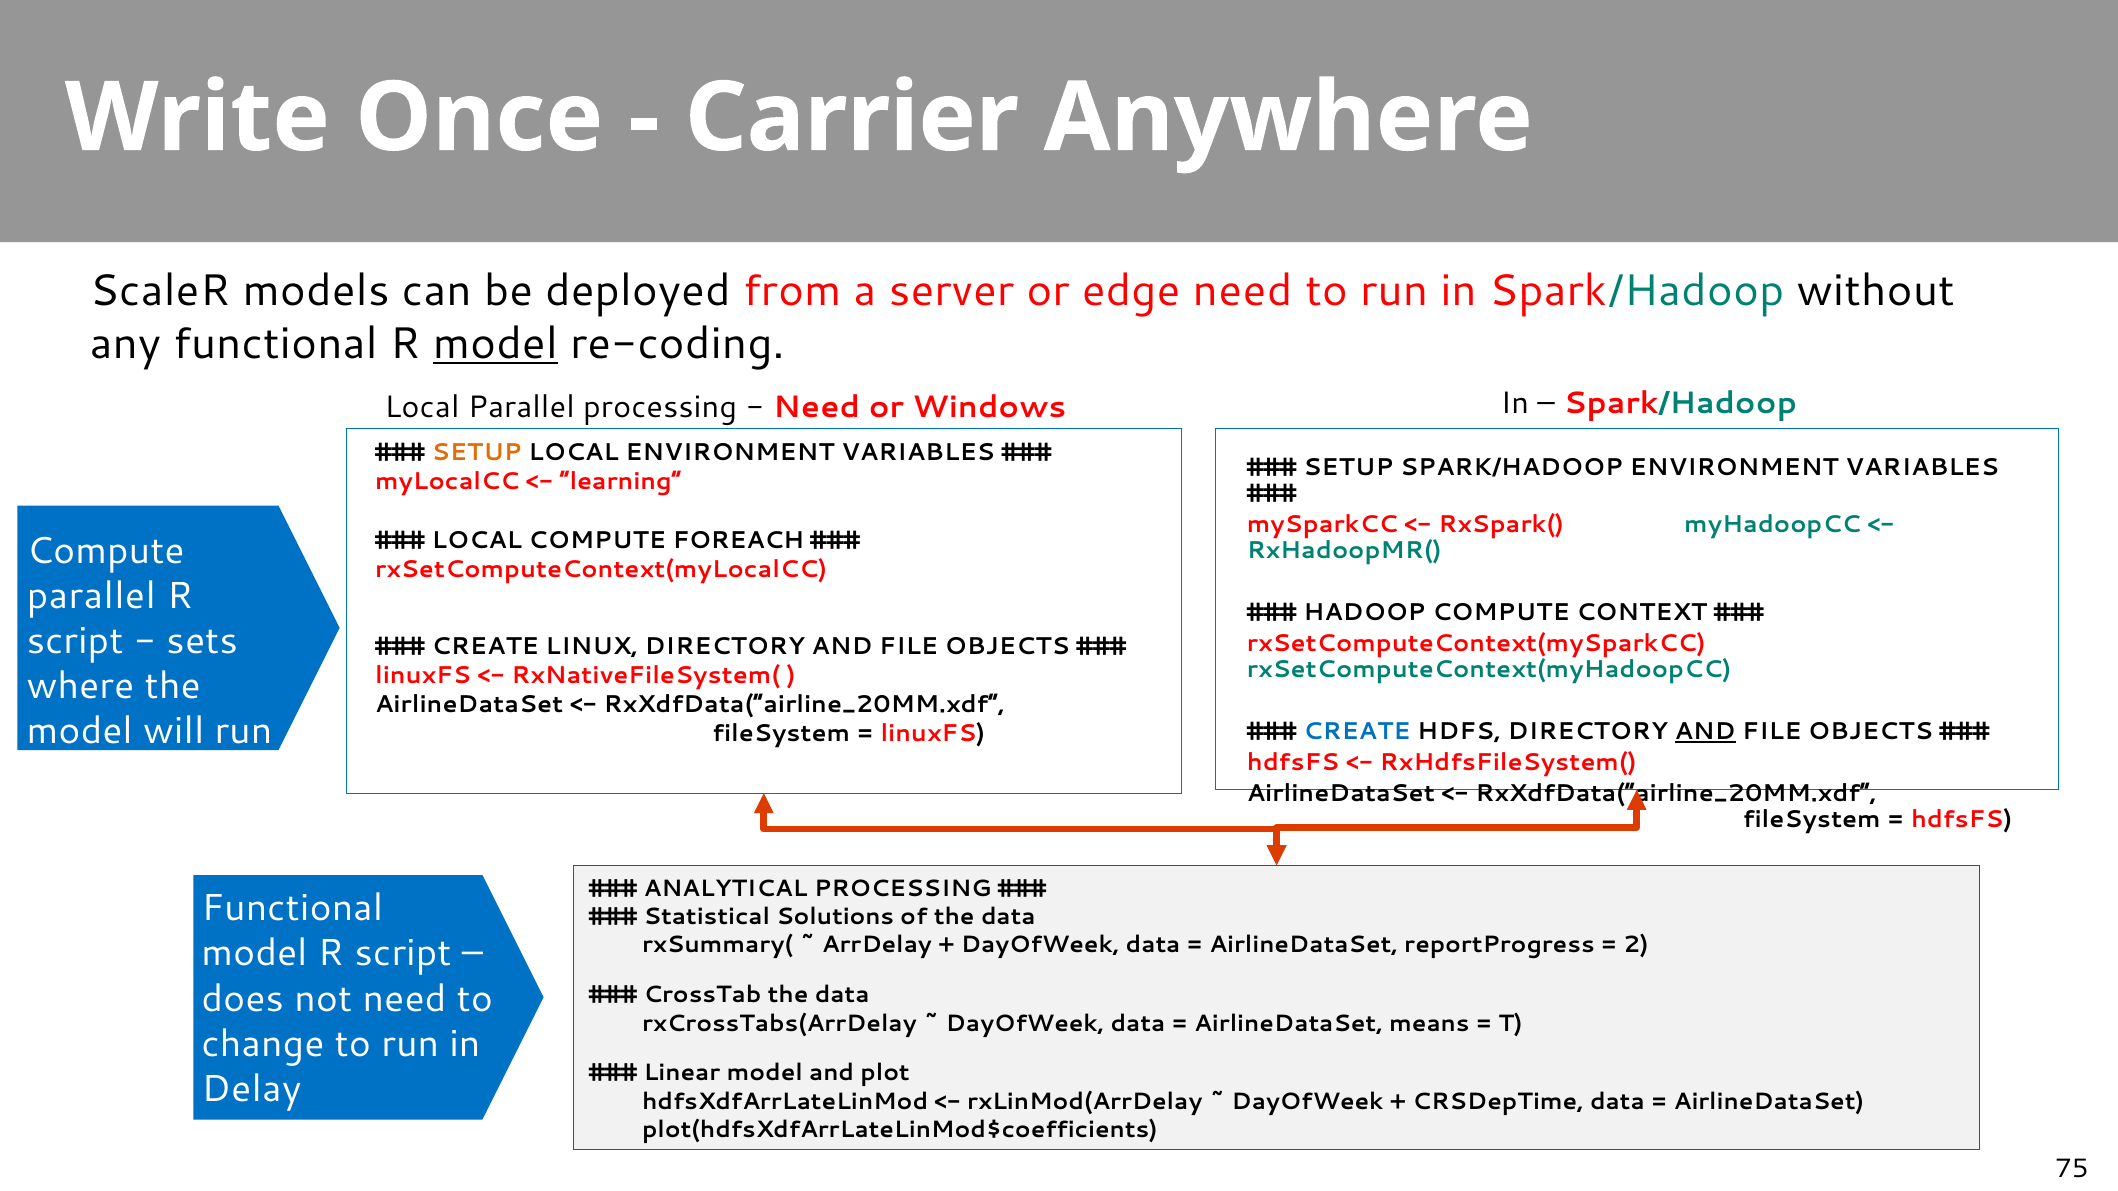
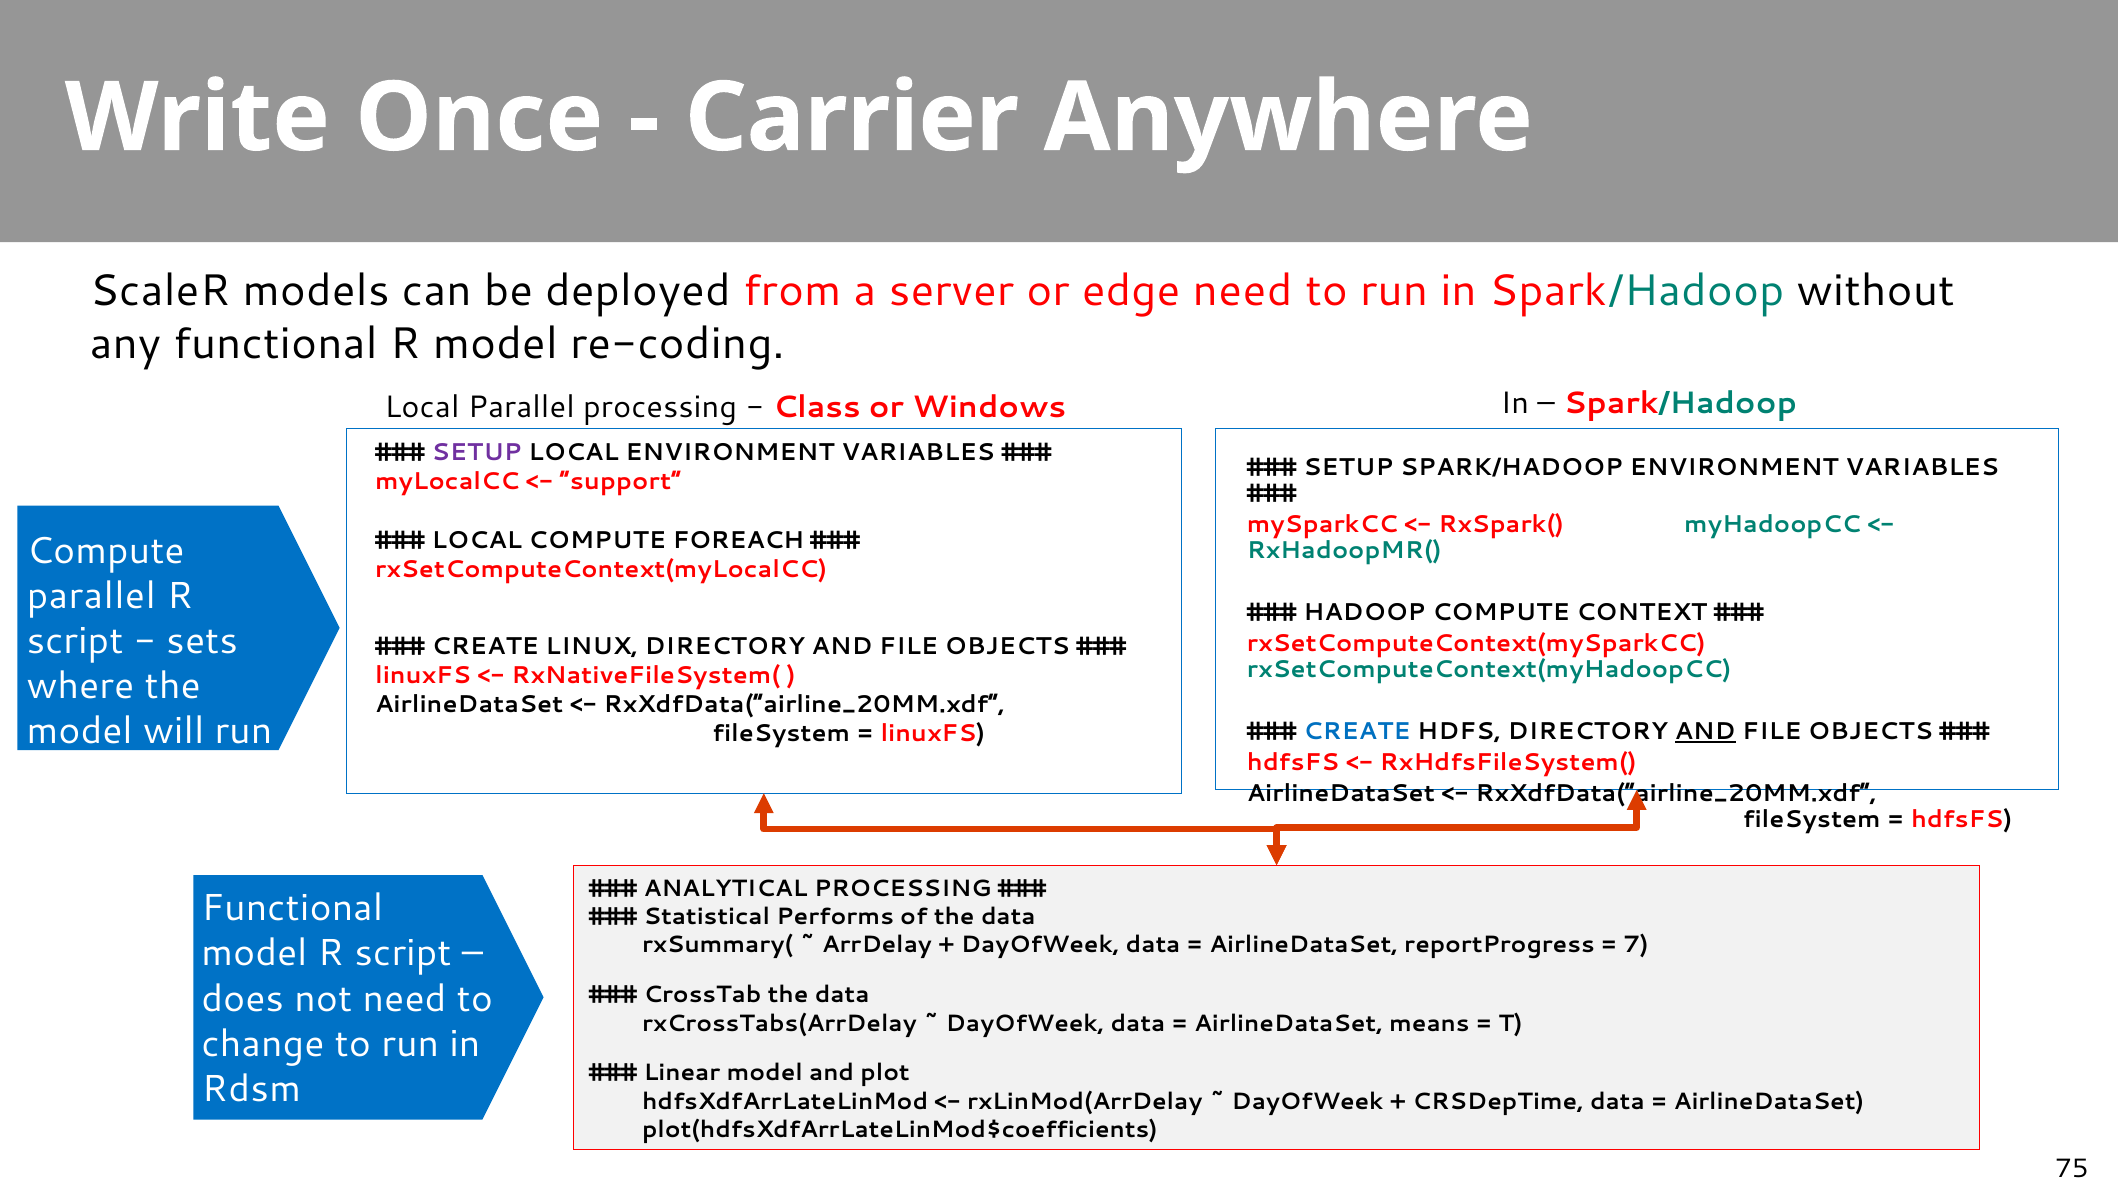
model underline: present -> none (495, 344)
Need: Need -> Class (817, 407)
SETUP colour: orange -> purple (477, 453)
learning: learning -> support (621, 482)
Solutions: Solutions -> Performs (835, 917)
2: 2 -> 7 (1636, 945)
Delay: Delay -> Rdsm (251, 1089)
